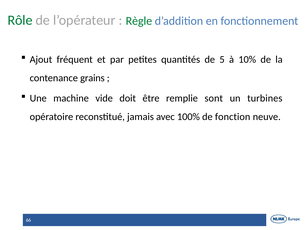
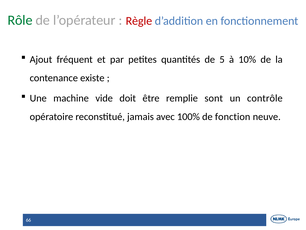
Règle colour: green -> red (139, 21)
grains: grains -> existe (92, 78)
turbines: turbines -> contrôle (265, 98)
